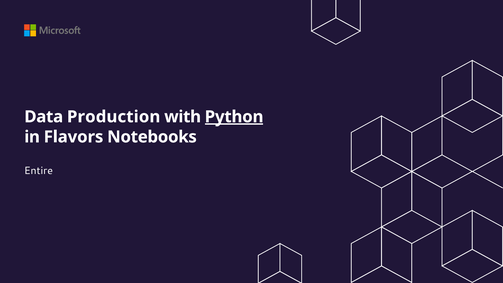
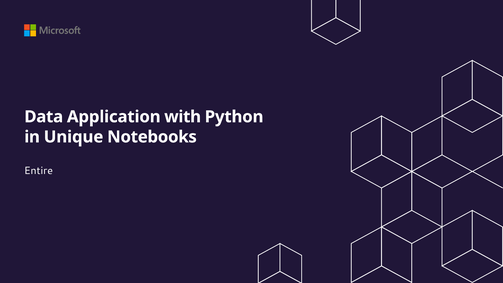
Production: Production -> Application (114, 117)
Python underline: present -> none (234, 117)
Flavors: Flavors -> Unique (74, 137)
